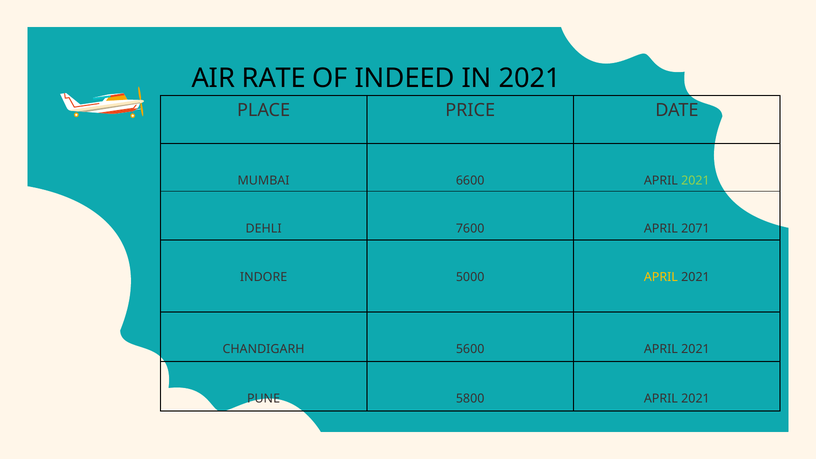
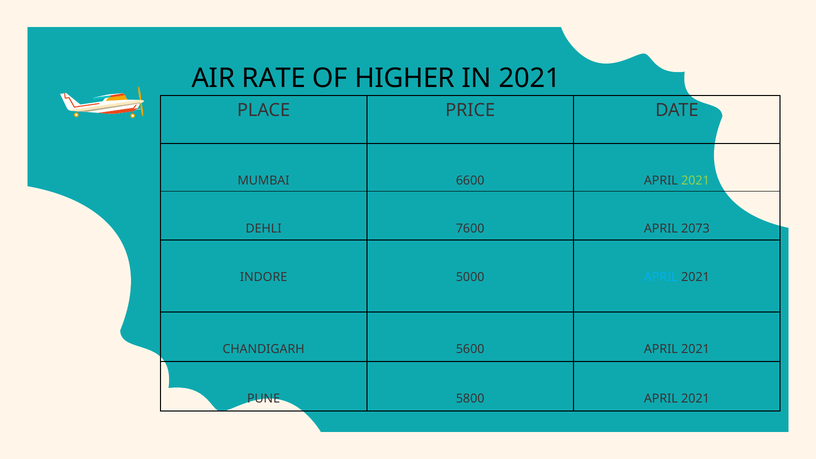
INDEED: INDEED -> HIGHER (405, 78)
2071: 2071 -> 2073 (695, 229)
APRIL colour: yellow -> light blue (661, 277)
